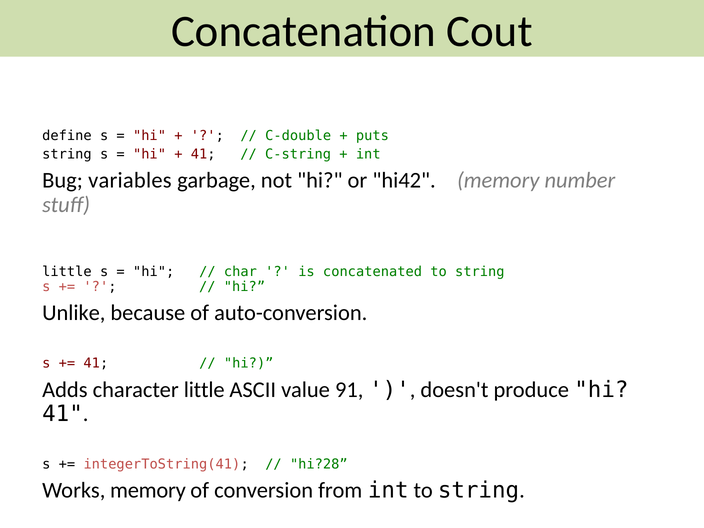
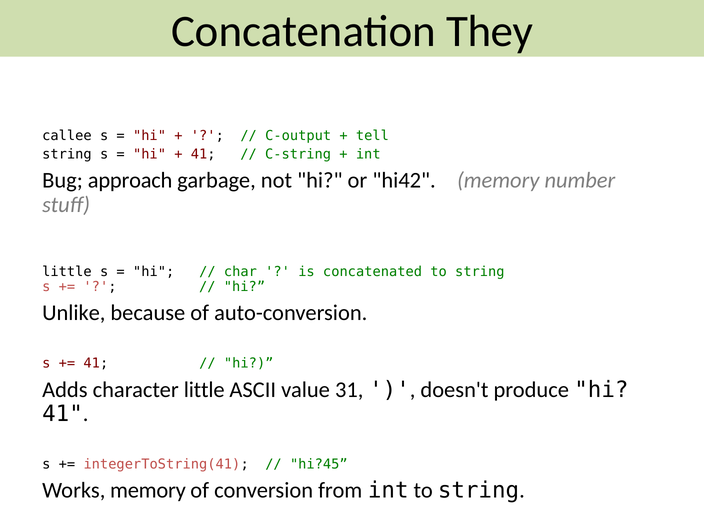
Cout: Cout -> They (490, 31)
define: define -> callee (67, 136)
C-double: C-double -> C-output (298, 136)
puts: puts -> tell (372, 136)
variables: variables -> approach (130, 181)
91: 91 -> 31 (349, 390)
hi?28: hi?28 -> hi?45 (319, 464)
